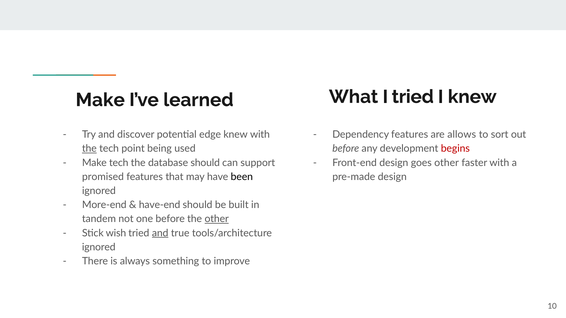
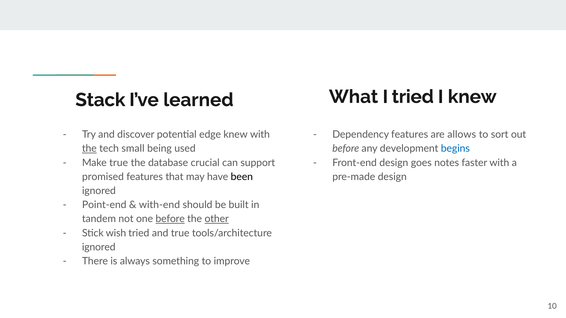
Make: Make -> Stack (100, 100)
point: point -> small (133, 149)
begins colour: red -> blue (455, 149)
Make tech: tech -> true (119, 163)
database should: should -> crucial (205, 163)
goes other: other -> notes (447, 163)
More-end: More-end -> Point-end (104, 205)
have-end: have-end -> with-end (159, 205)
before underline: none -> present (170, 219)
and underline: present -> none (160, 233)
